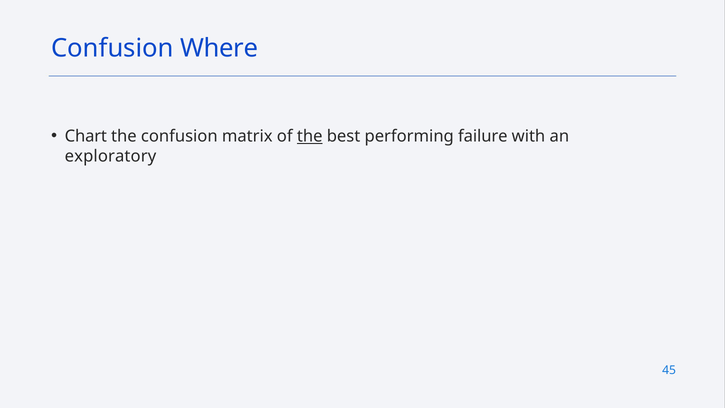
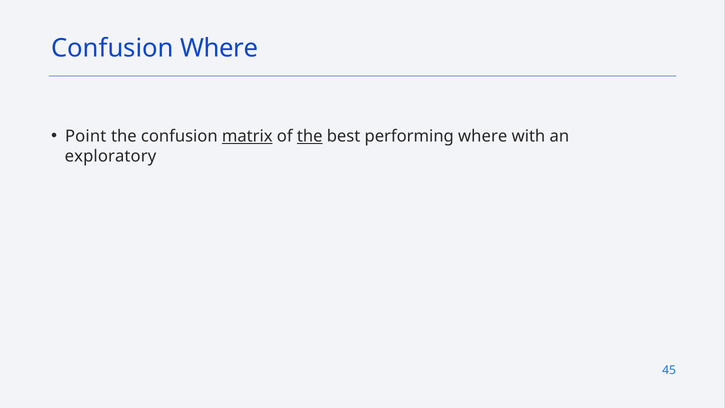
Chart: Chart -> Point (86, 136)
matrix underline: none -> present (247, 136)
performing failure: failure -> where (483, 136)
